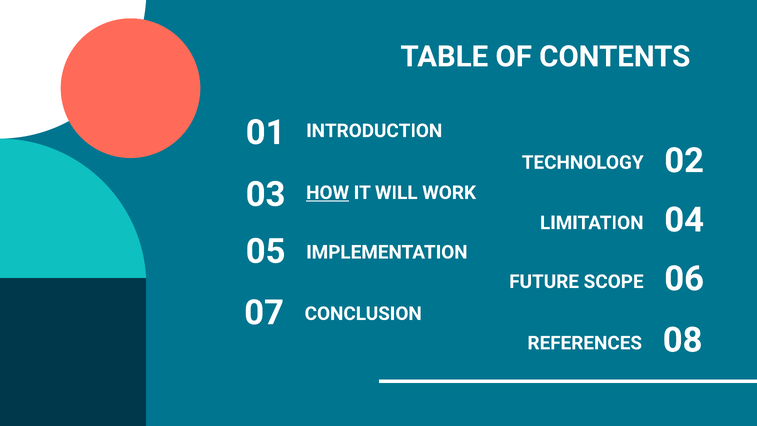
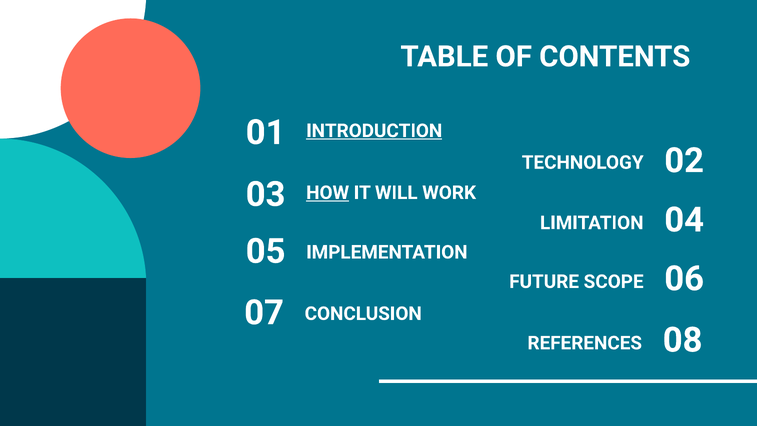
INTRODUCTION underline: none -> present (374, 131)
